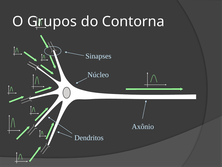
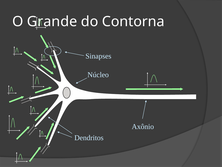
Grupos: Grupos -> Grande (52, 22)
